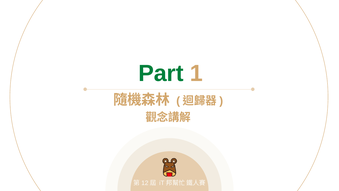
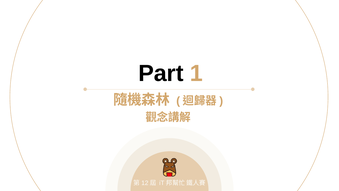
Part colour: green -> black (161, 73)
